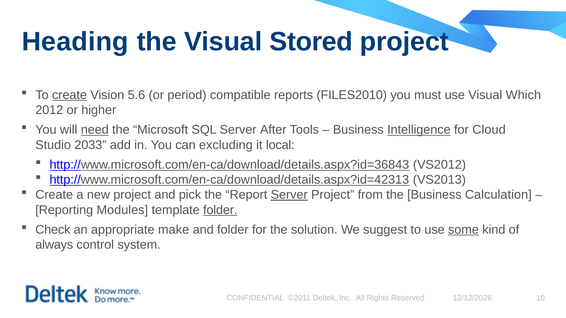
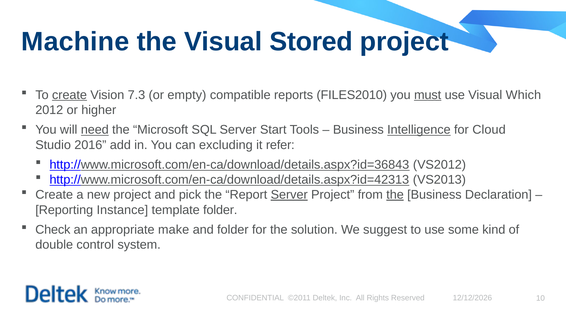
Heading: Heading -> Machine (75, 42)
5.6: 5.6 -> 7.3 (136, 95)
period: period -> empty (187, 95)
must underline: none -> present (428, 95)
After: After -> Start (273, 130)
2033: 2033 -> 2016 (90, 145)
local: local -> refer (280, 145)
the underline: none -> present (395, 195)
Calculation: Calculation -> Declaration (498, 195)
Modules: Modules -> Instance (122, 210)
folder underline: present -> none (220, 210)
some underline: present -> none (463, 230)
always: always -> double (54, 245)
